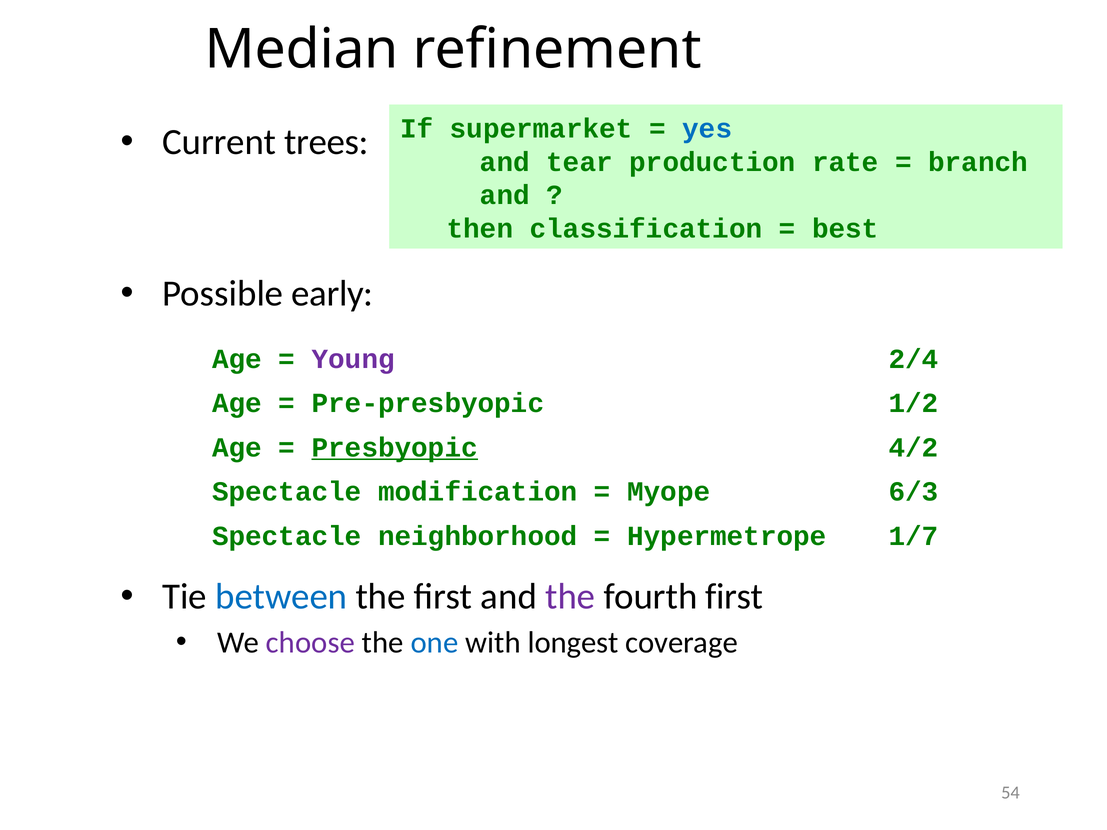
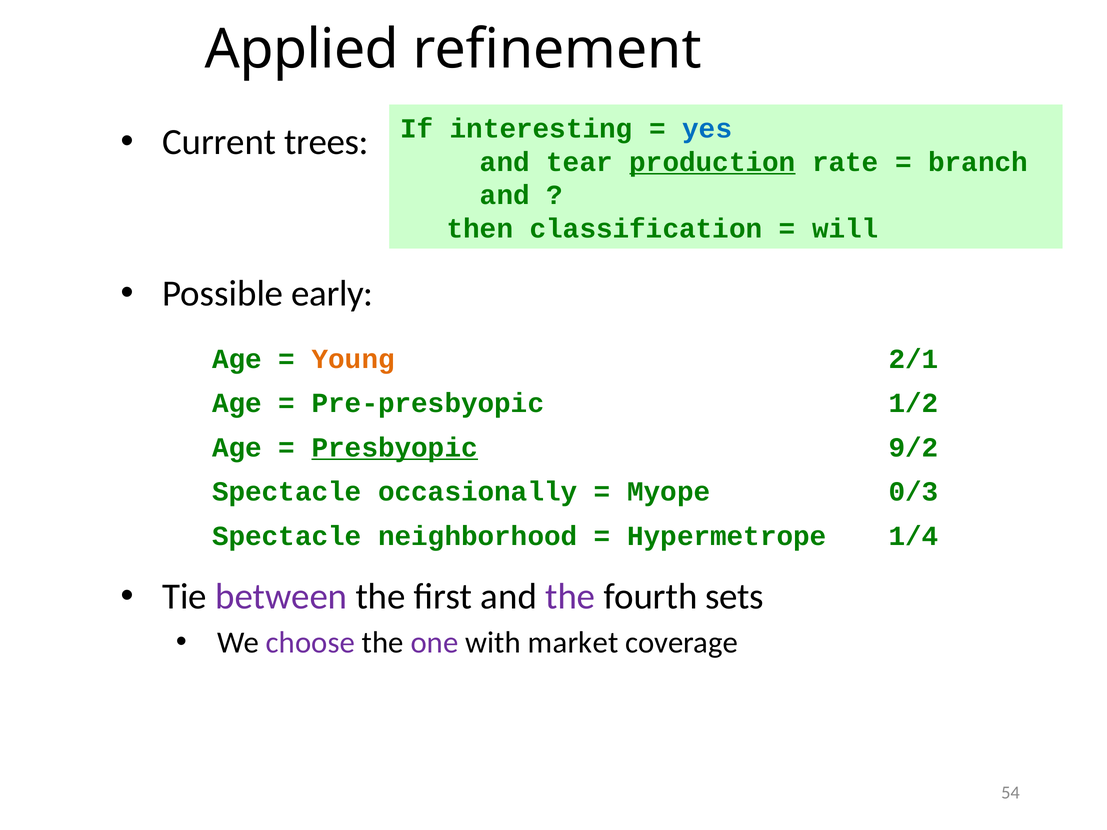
Median: Median -> Applied (302, 49)
supermarket: supermarket -> interesting (541, 129)
production underline: none -> present (712, 162)
best: best -> will (845, 228)
Young colour: purple -> orange (353, 359)
2/4: 2/4 -> 2/1 (914, 359)
4/2: 4/2 -> 9/2 (914, 448)
modification: modification -> occasionally (478, 492)
6/3: 6/3 -> 0/3 (914, 492)
1/7: 1/7 -> 1/4 (914, 536)
between colour: blue -> purple (281, 597)
fourth first: first -> sets (734, 597)
one colour: blue -> purple (435, 643)
longest: longest -> market (573, 643)
